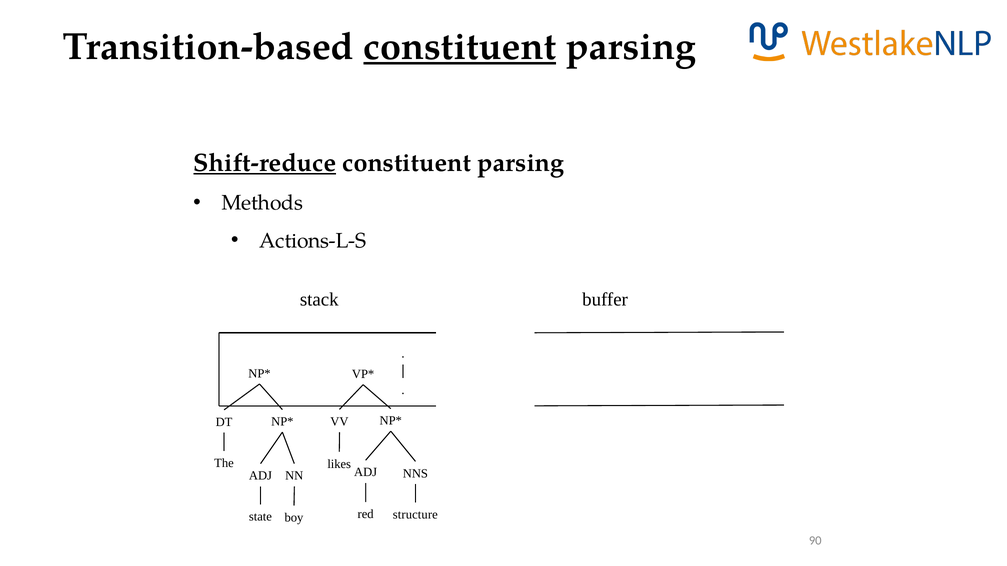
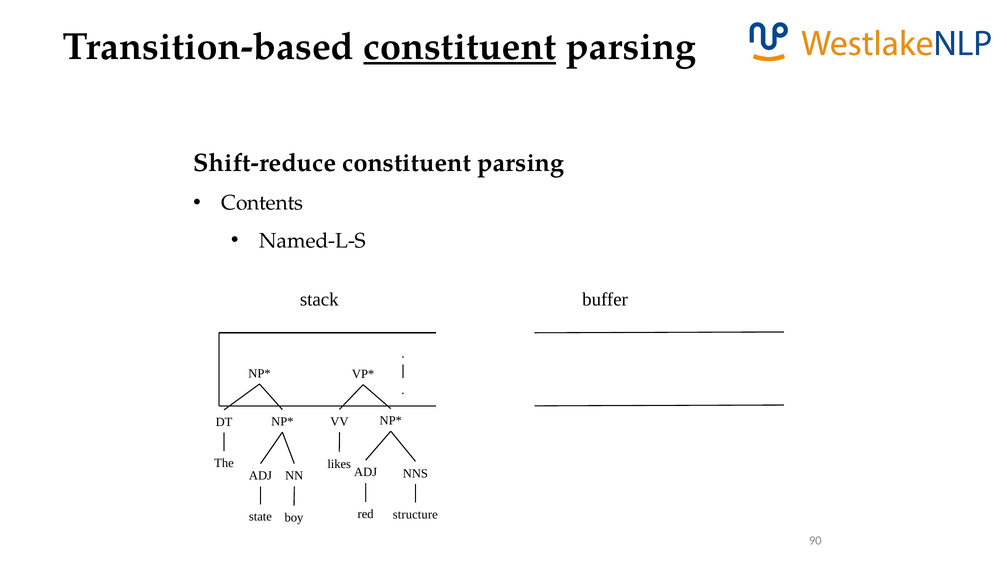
Shift-reduce underline: present -> none (265, 163)
Methods: Methods -> Contents (262, 203)
Actions-L-S: Actions-L-S -> Named-L-S (313, 241)
